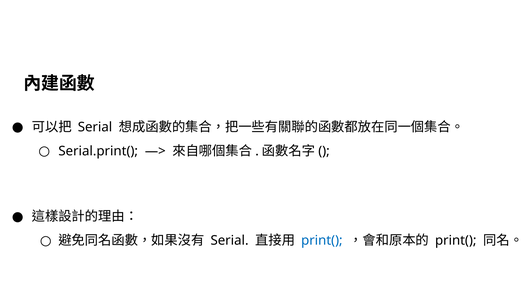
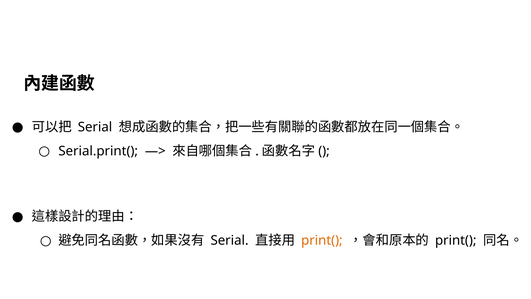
print( colour: blue -> orange (322, 240)
